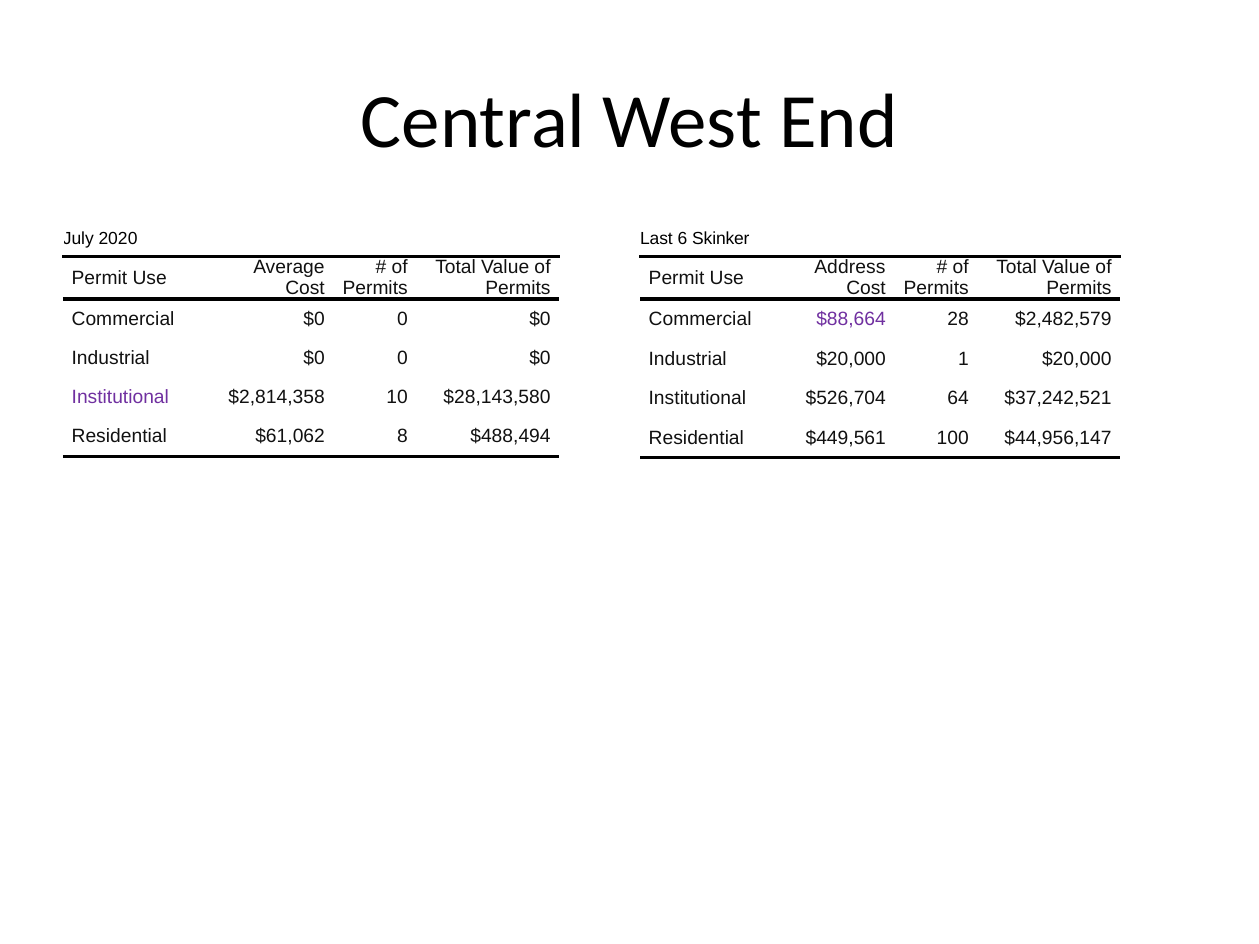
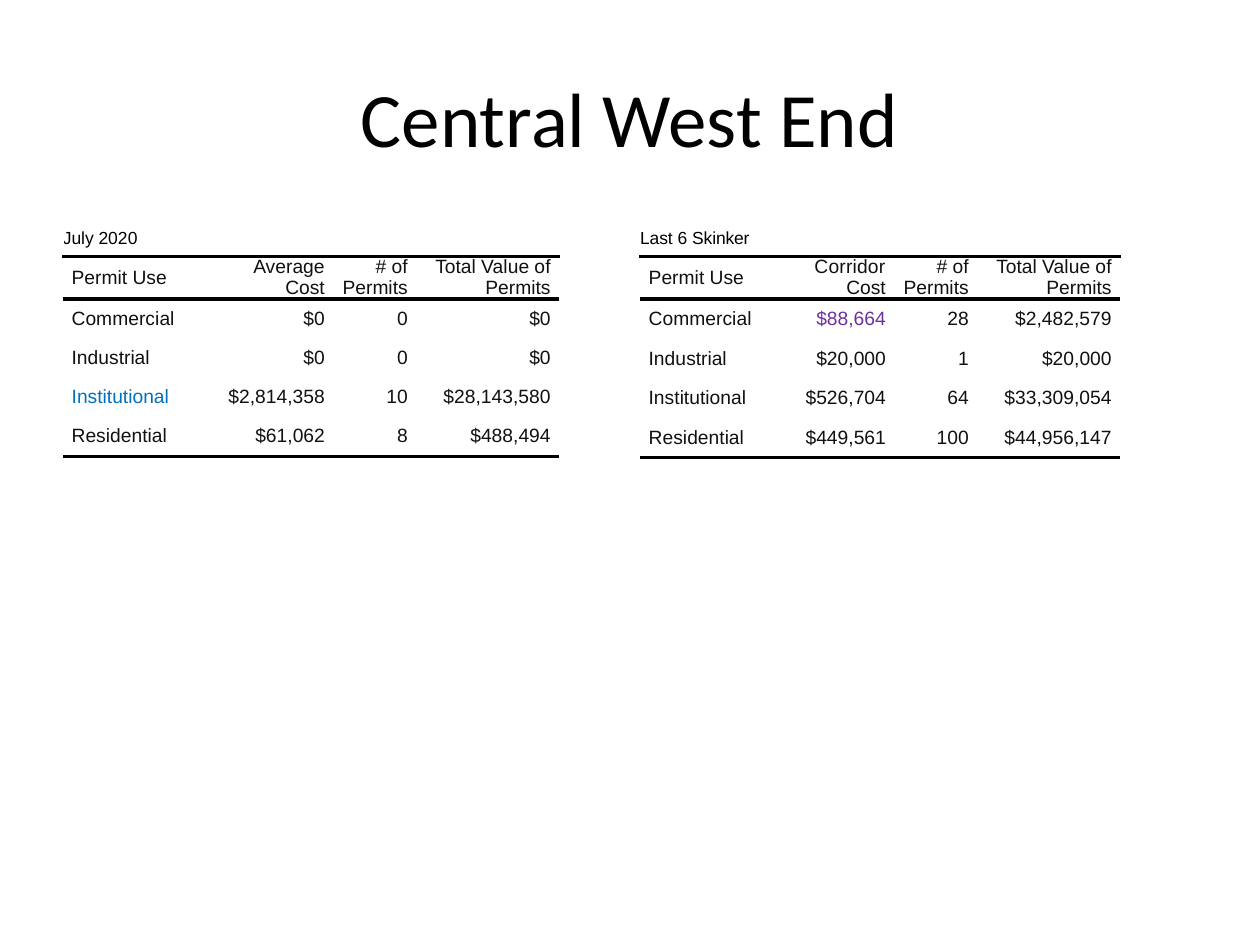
Address: Address -> Corridor (850, 267)
Institutional colour: purple -> blue (120, 397)
$37,242,521: $37,242,521 -> $33,309,054 (1058, 399)
